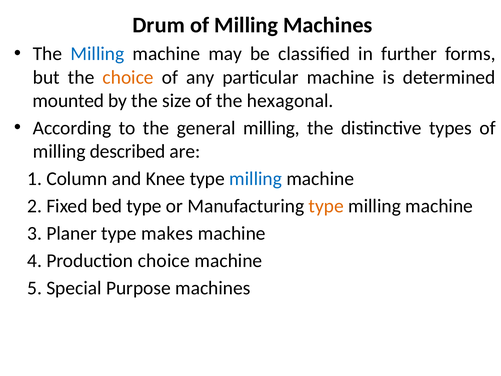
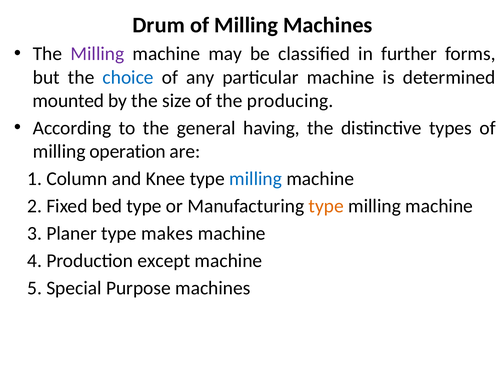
Milling colour: blue -> purple (97, 54)
choice colour: orange -> blue (128, 77)
hexagonal: hexagonal -> producing (290, 101)
general milling: milling -> having (271, 128)
described: described -> operation (128, 151)
Production choice: choice -> except (164, 260)
